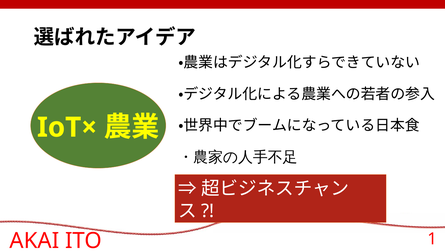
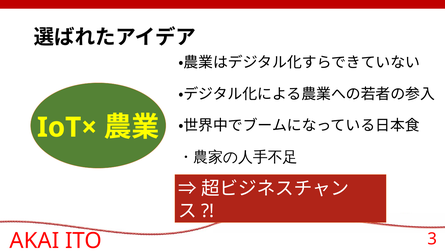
1: 1 -> 3 (432, 238)
